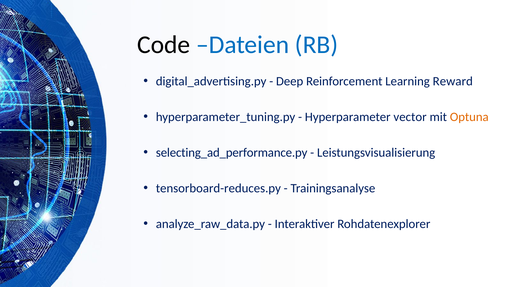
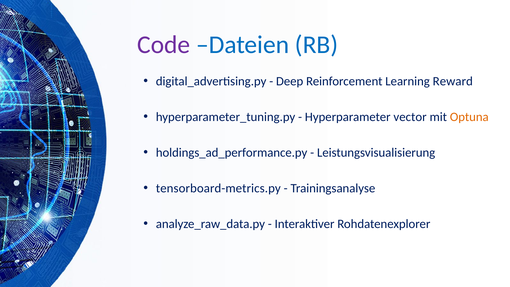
Code colour: black -> purple (164, 45)
selecting_ad_performance.py: selecting_ad_performance.py -> holdings_ad_performance.py (232, 153)
tensorboard-reduces.py: tensorboard-reduces.py -> tensorboard-metrics.py (218, 188)
